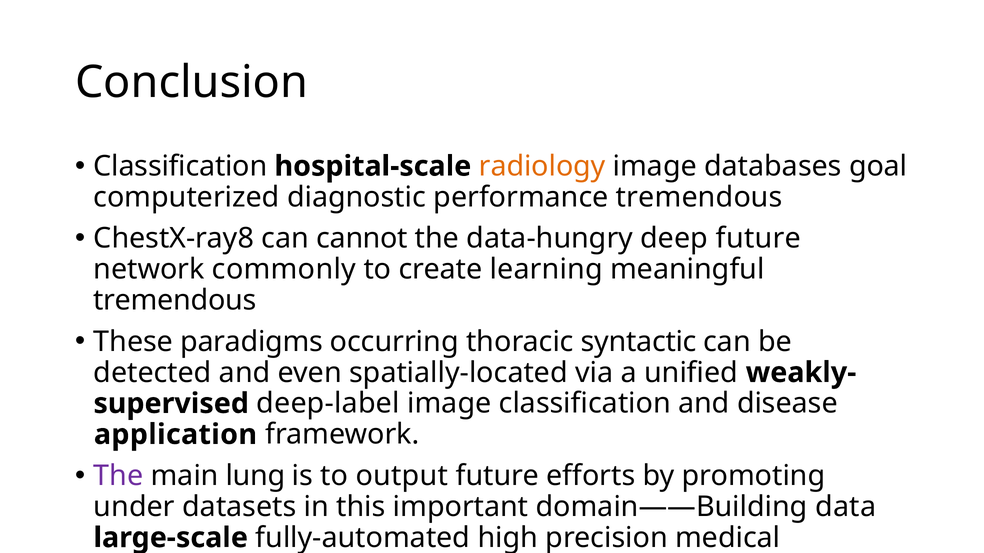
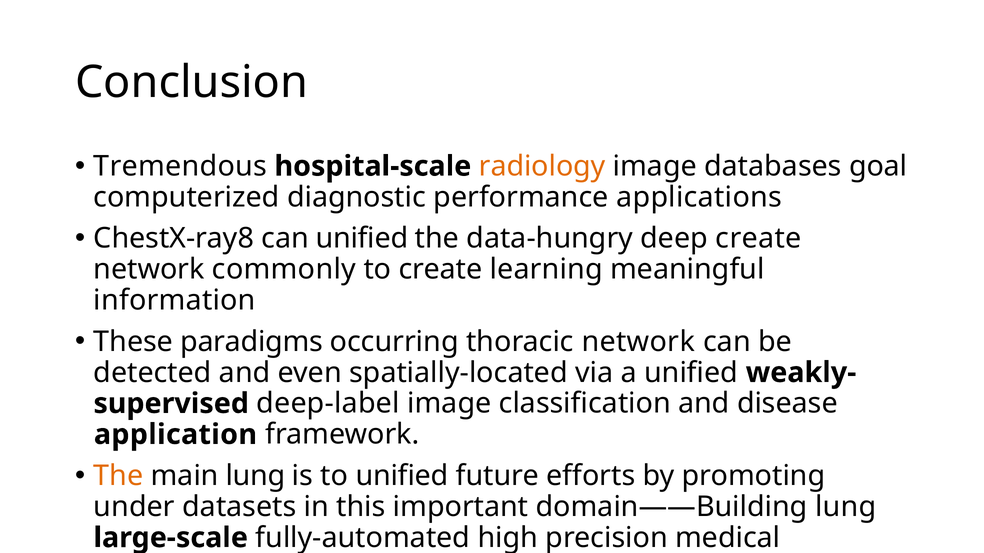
Classification: Classification -> Tremendous (180, 166)
performance tremendous: tremendous -> applications (699, 197)
can cannot: cannot -> unified (362, 239)
deep future: future -> create (758, 239)
tremendous: tremendous -> information (175, 301)
thoracic syntactic: syntactic -> network (638, 342)
The colour: purple -> orange (118, 476)
to output: output -> unified (402, 476)
domain——Building data: data -> lung (846, 507)
